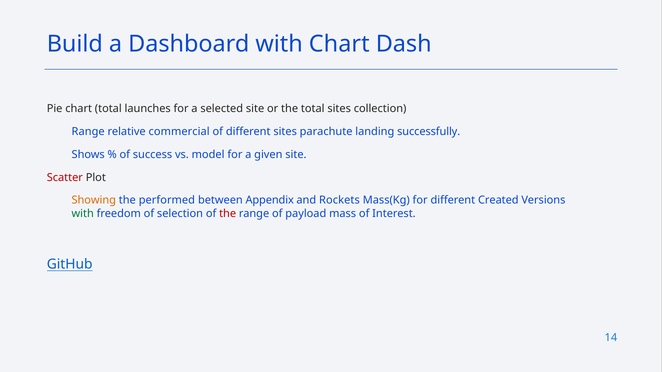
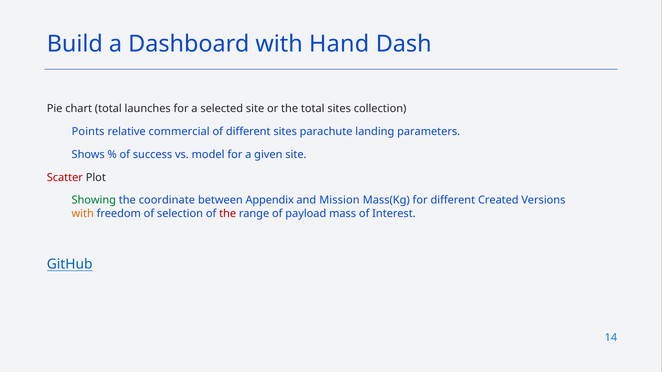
with Chart: Chart -> Hand (339, 44)
Range: Range -> Points (88, 132)
successfully: successfully -> parameters (429, 132)
Showing colour: orange -> green (94, 200)
performed: performed -> coordinate (167, 200)
Rockets: Rockets -> Mission (339, 200)
with colour: green -> orange (83, 214)
